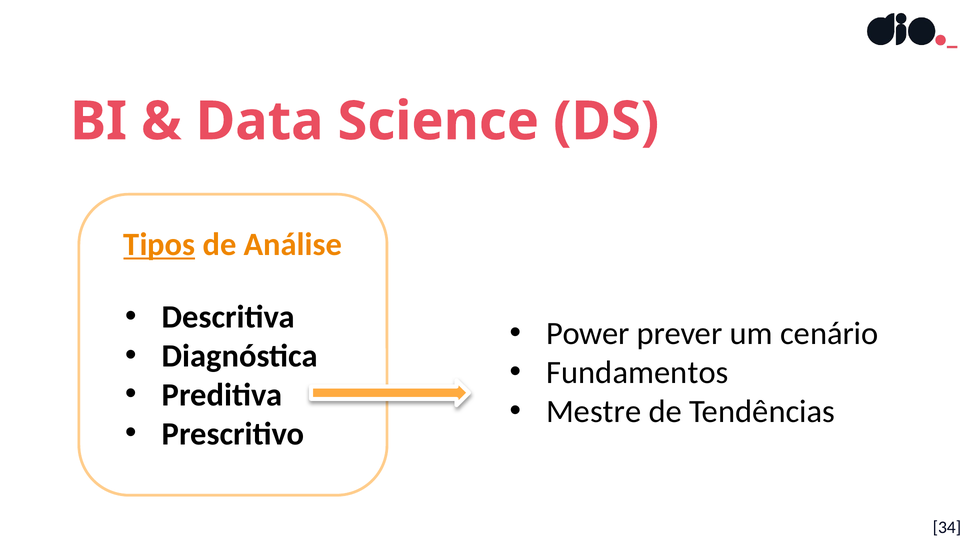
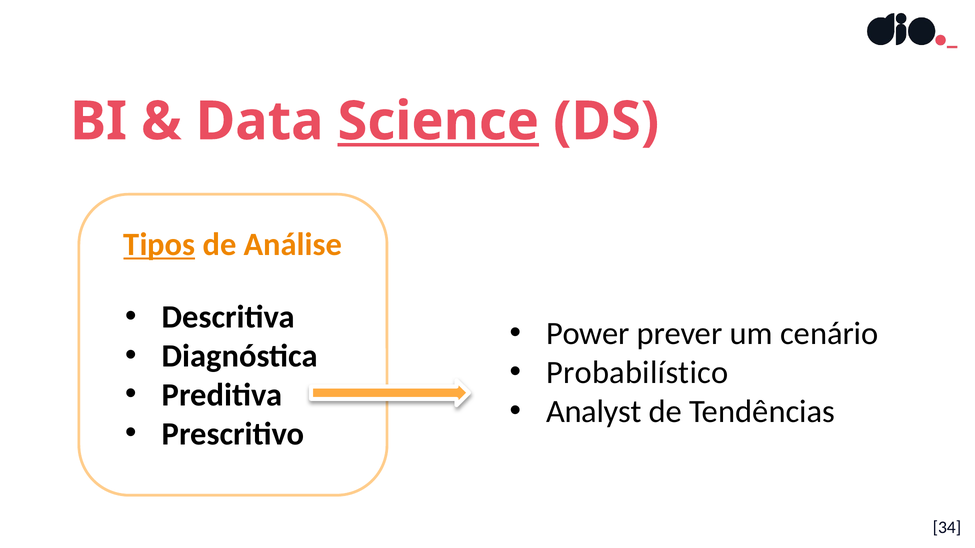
Science underline: none -> present (438, 122)
Fundamentos: Fundamentos -> Probabilístico (637, 373)
Mestre: Mestre -> Analyst (594, 412)
